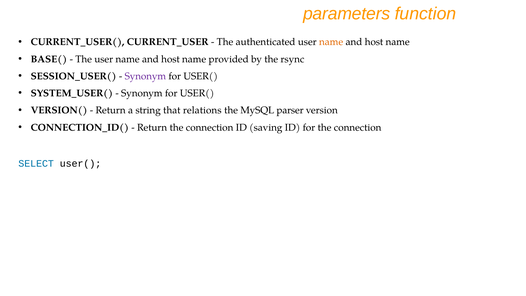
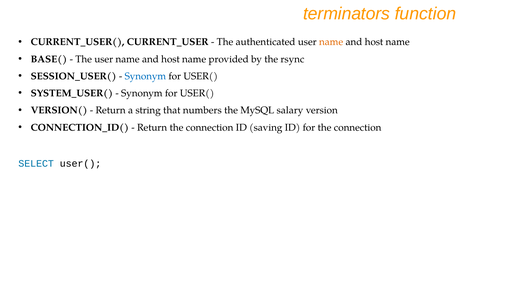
parameters: parameters -> terminators (347, 14)
Synonym colour: purple -> blue (145, 76)
relations: relations -> numbers (202, 110)
parser: parser -> salary (290, 110)
